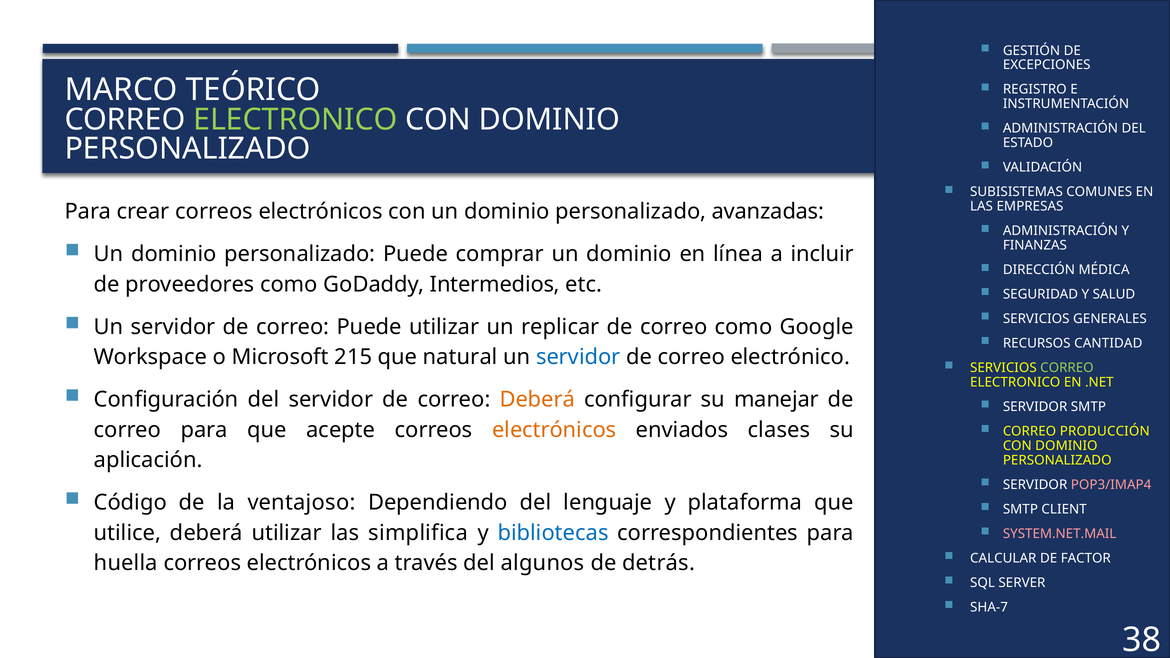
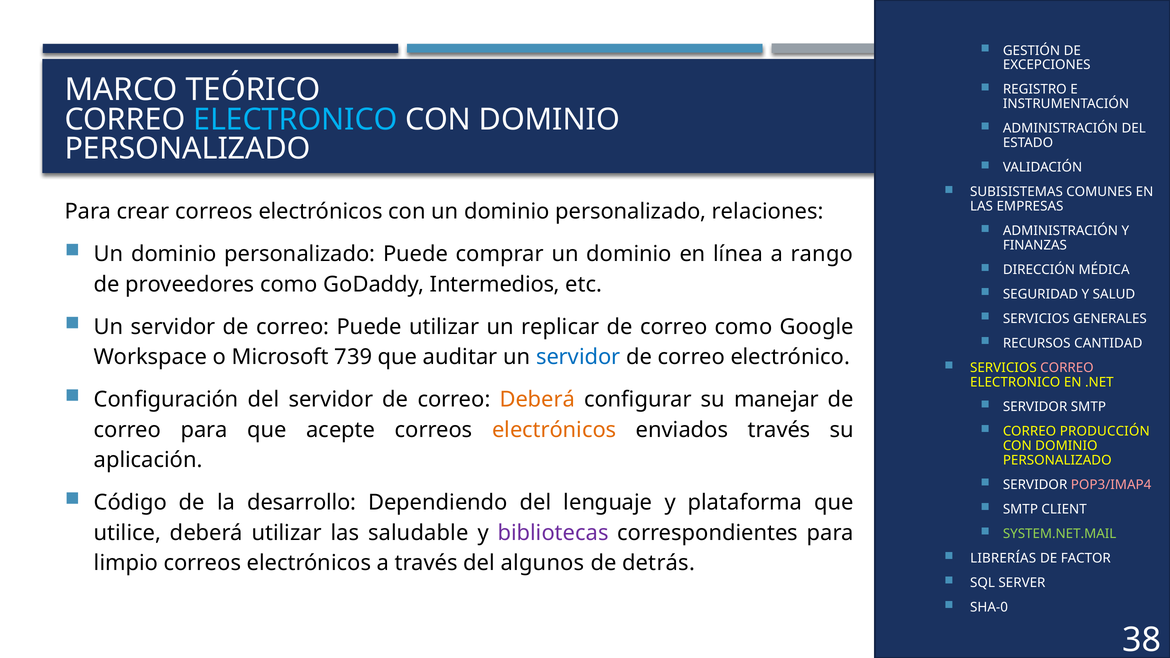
ELECTRONICO colour: light green -> light blue (295, 120)
avanzadas: avanzadas -> relaciones (768, 212)
incluir: incluir -> rango (822, 254)
215: 215 -> 739 (353, 357)
natural: natural -> auditar (460, 357)
CORREO colour: light green -> pink (1067, 368)
enviados clases: clases -> través (779, 430)
ventajoso: ventajoso -> desarrollo (302, 503)
simplifica: simplifica -> saludable (418, 533)
bibliotecas colour: blue -> purple (553, 533)
SYSTEM.NET.MAIL colour: pink -> light green (1060, 534)
CALCULAR: CALCULAR -> LIBRERÍAS (1003, 558)
huella: huella -> limpio (126, 563)
SHA-7: SHA-7 -> SHA-0 (989, 607)
